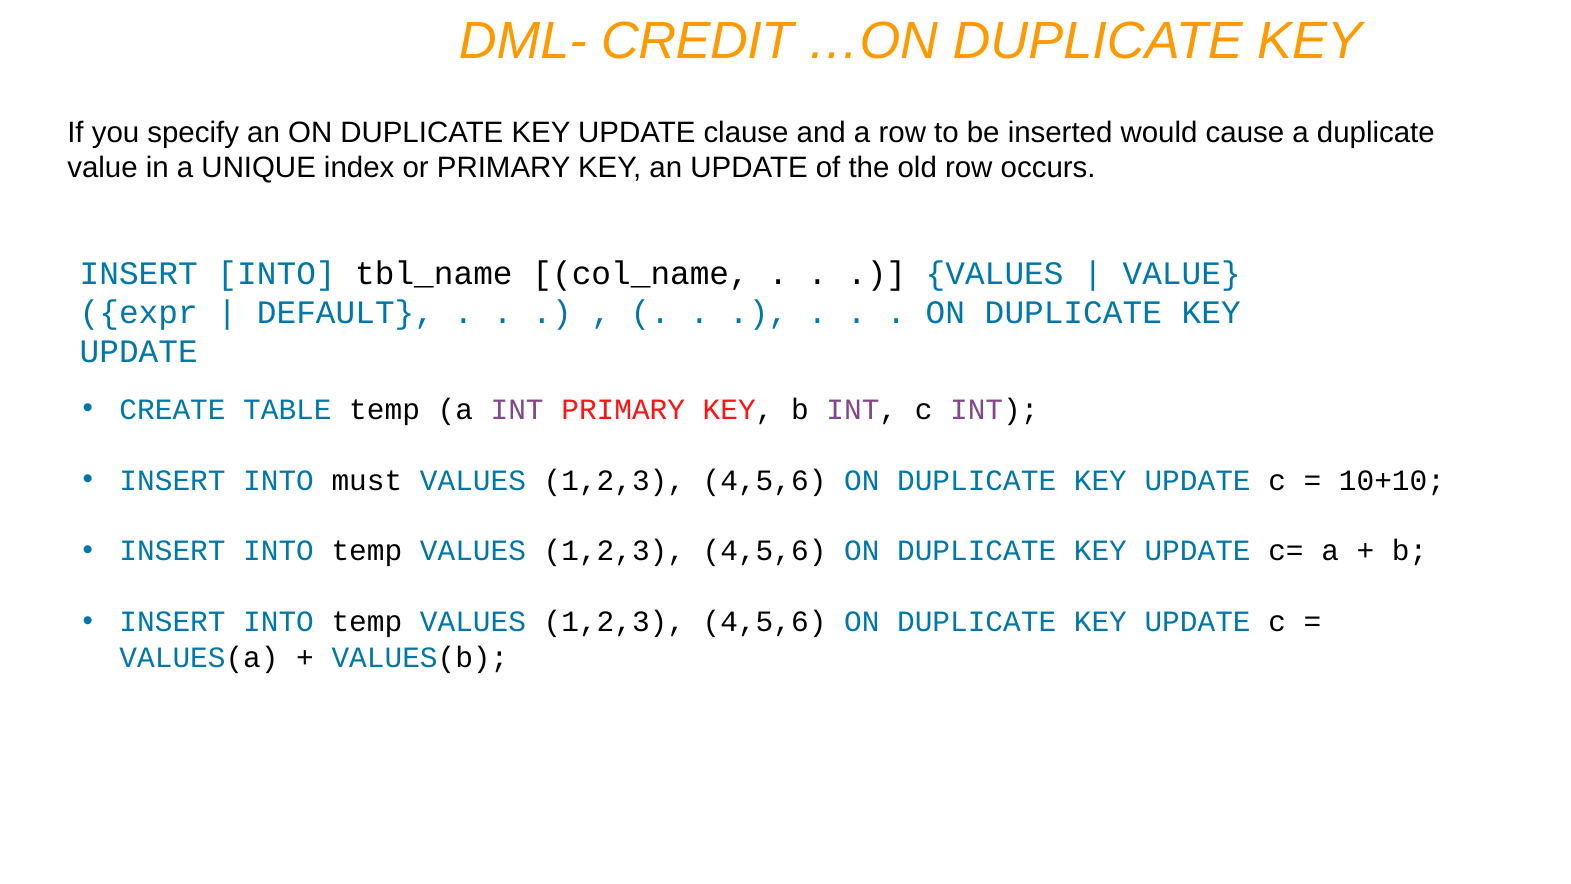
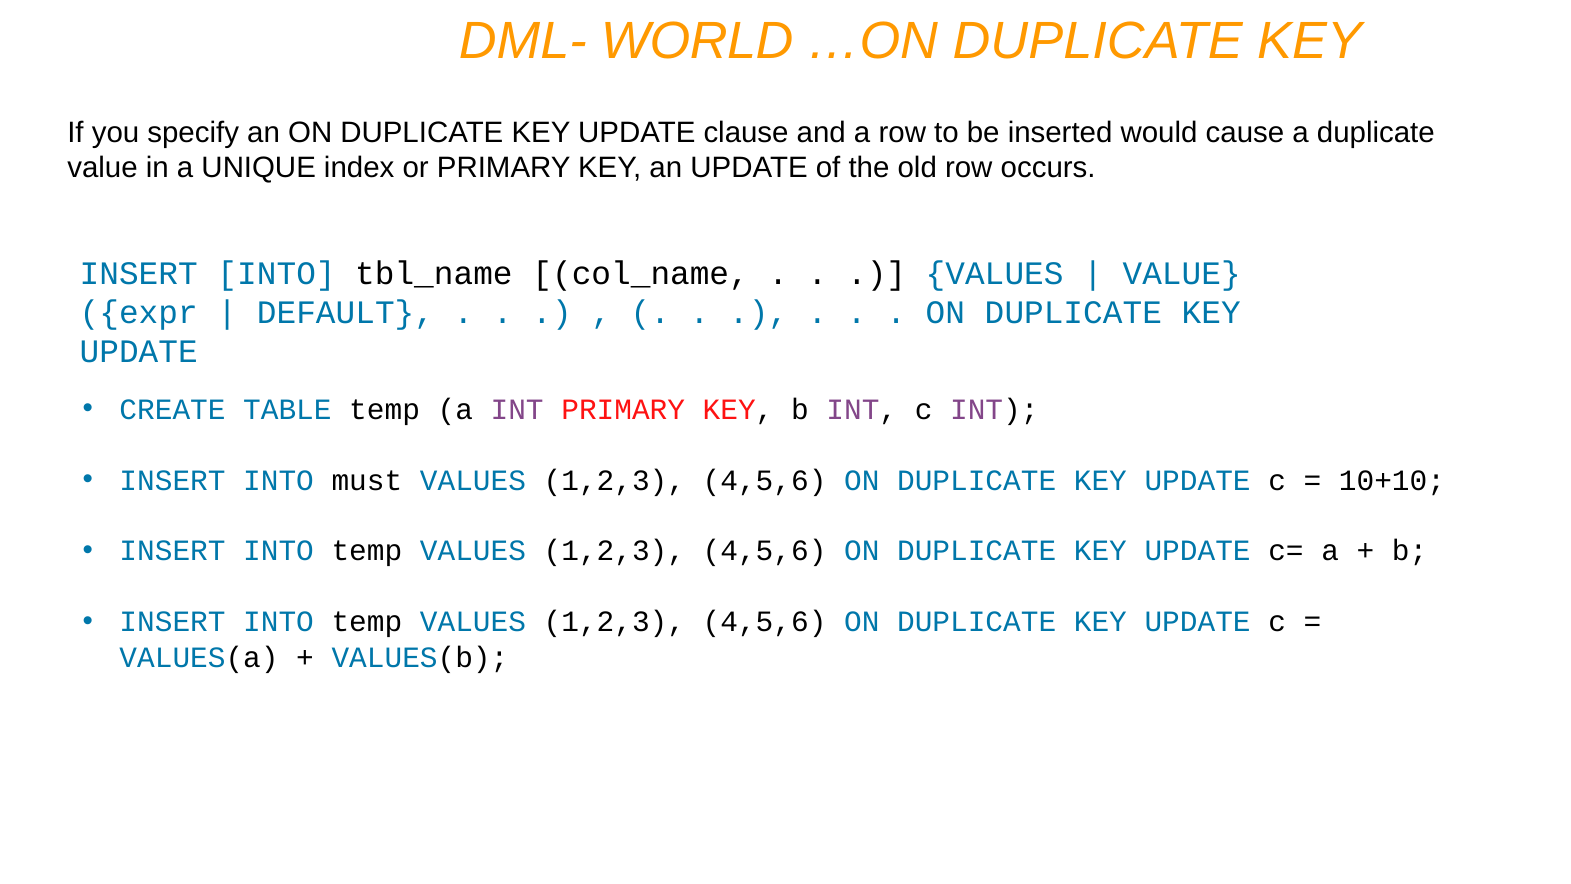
CREDIT: CREDIT -> WORLD (697, 41)
